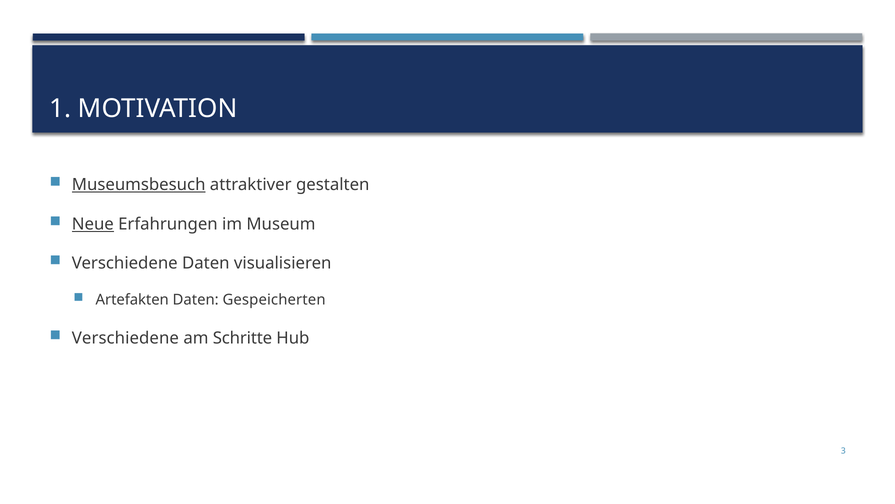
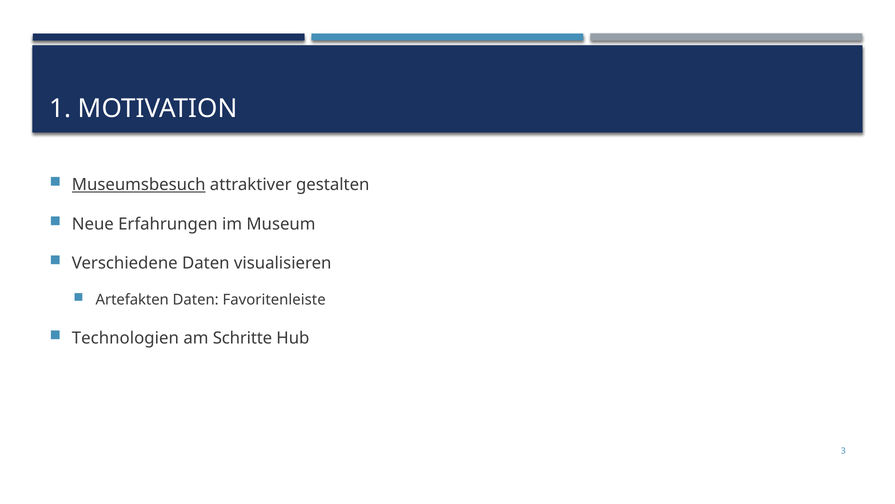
Neue underline: present -> none (93, 224)
Gespeicherten: Gespeicherten -> Favoritenleiste (274, 299)
Verschiedene: Verschiedene -> Technologien (125, 338)
